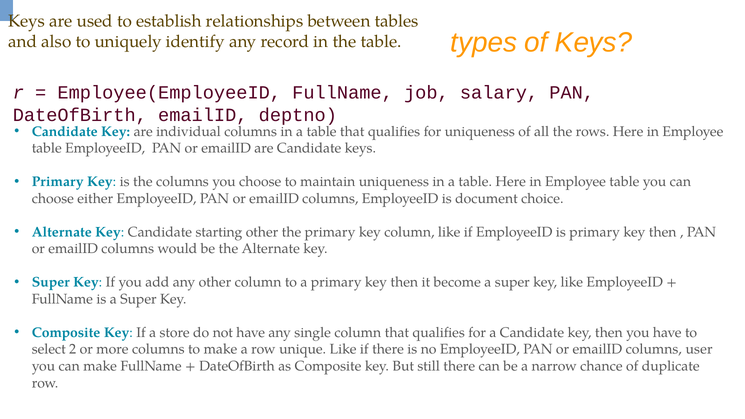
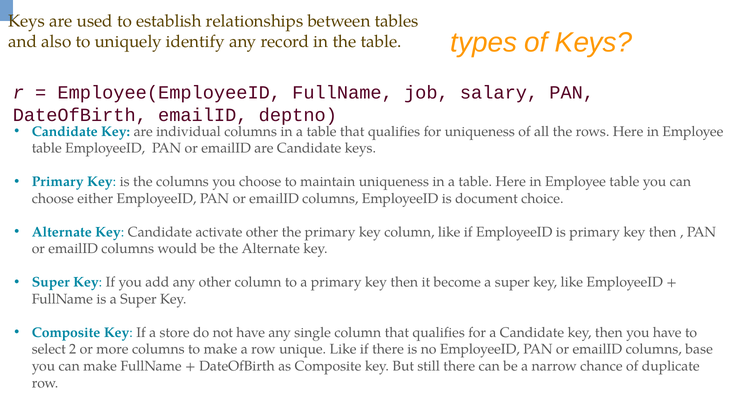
starting: starting -> activate (219, 232)
user: user -> base (699, 349)
